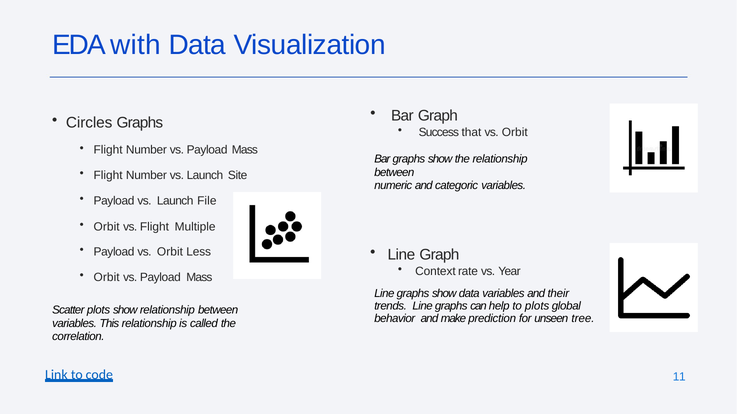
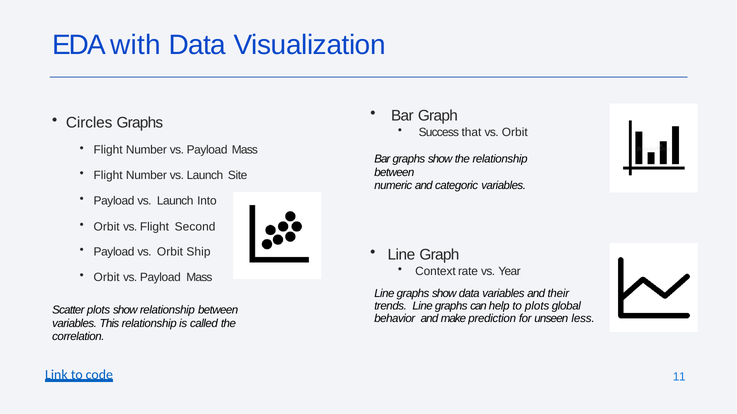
File: File -> Into (207, 201)
Multiple: Multiple -> Second (195, 227)
Less: Less -> Ship (199, 252)
tree: tree -> less (583, 319)
